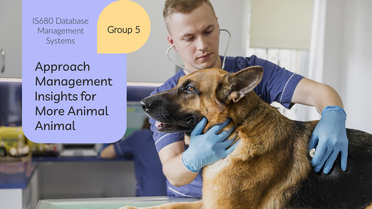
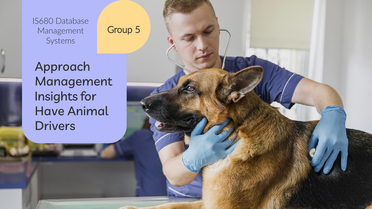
More: More -> Have (50, 111)
Animal: Animal -> Drivers (55, 126)
